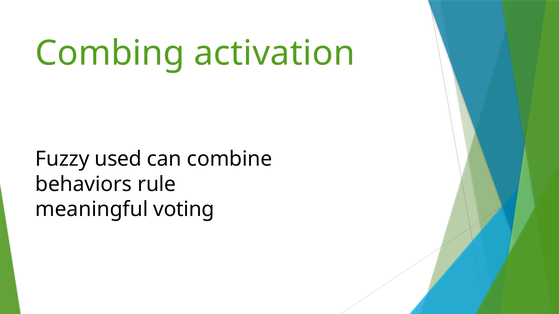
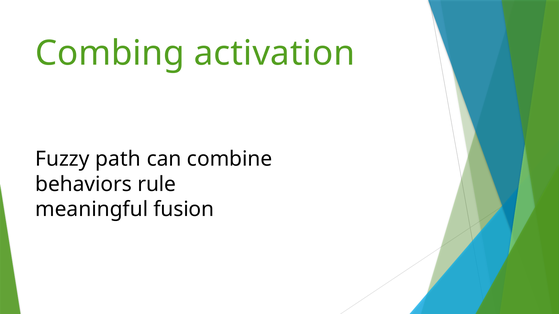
used: used -> path (118, 159)
voting: voting -> fusion (184, 210)
